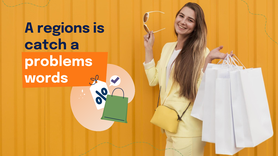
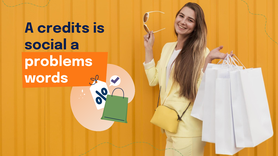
regions: regions -> credits (63, 28)
catch: catch -> social (46, 45)
